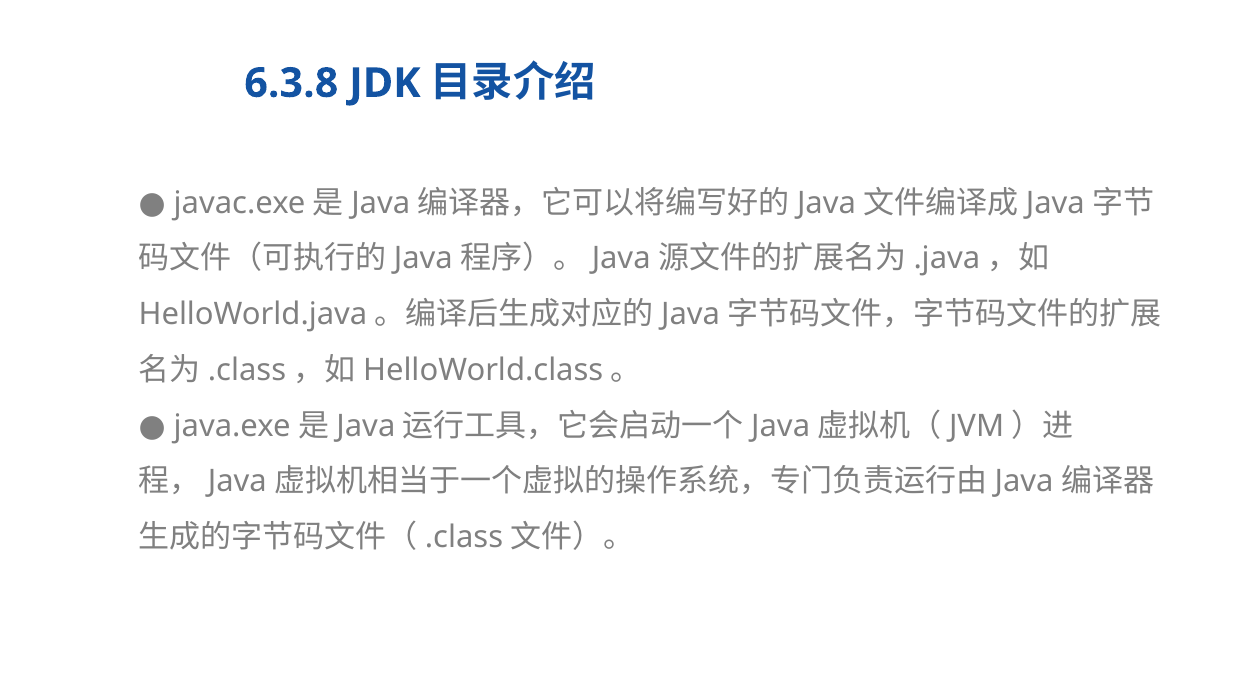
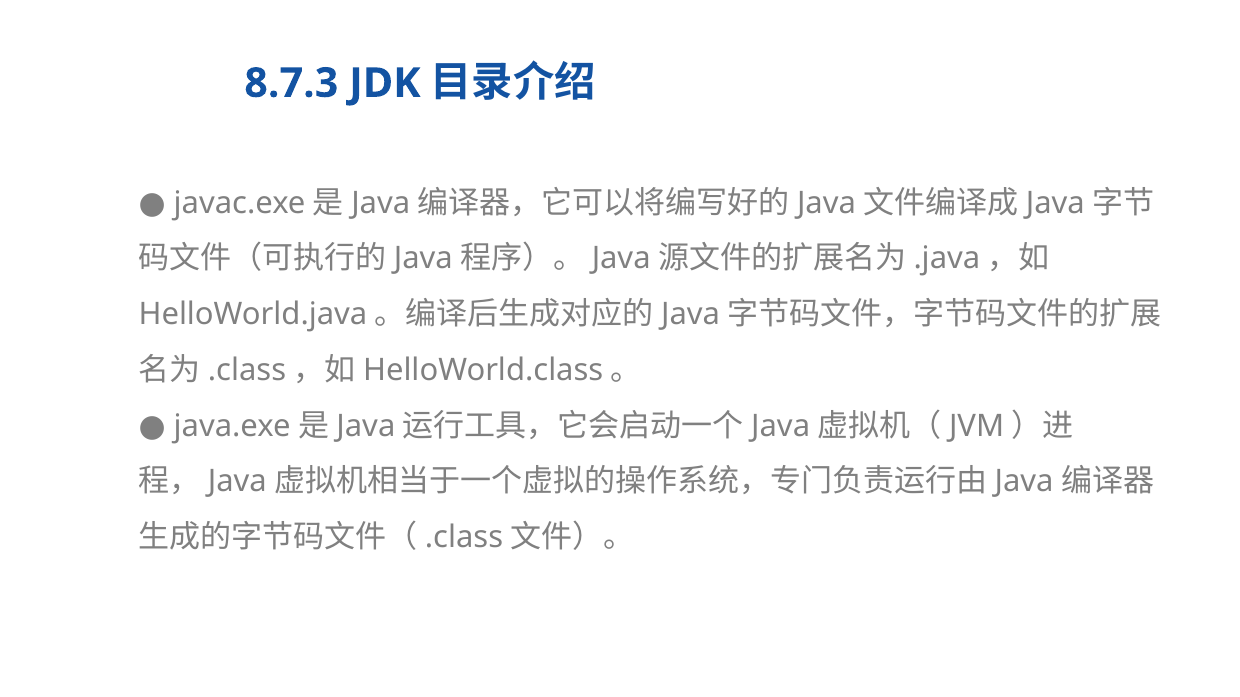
6.3.8: 6.3.8 -> 8.7.3 (291, 83)
